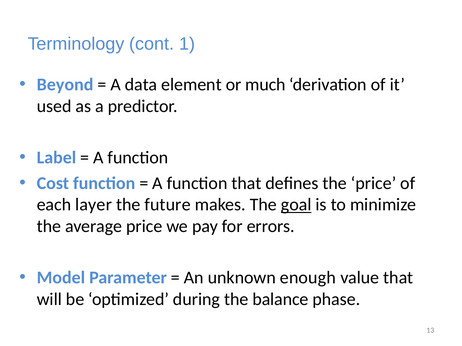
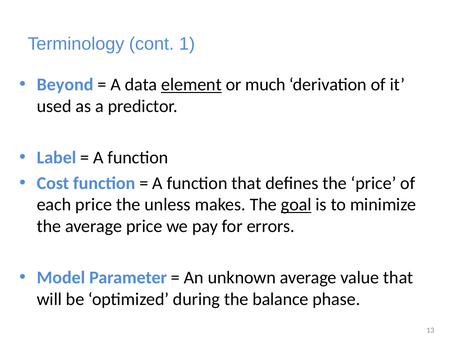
element underline: none -> present (191, 85)
each layer: layer -> price (94, 205)
future: future -> unless (168, 205)
unknown enough: enough -> average (308, 278)
